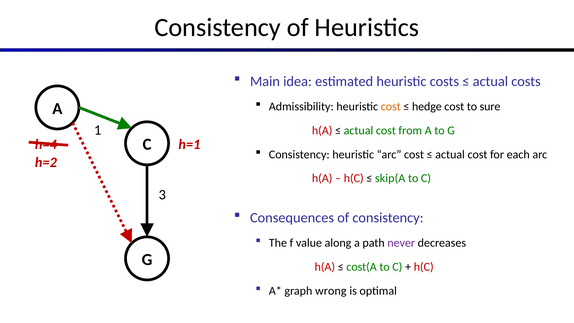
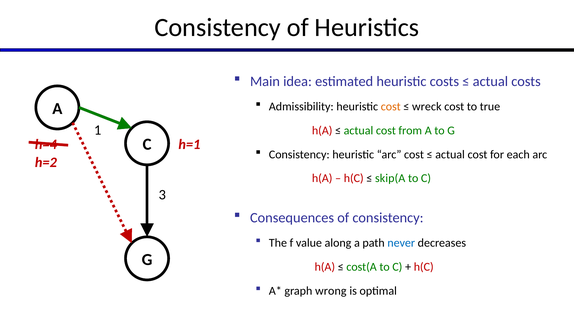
hedge: hedge -> wreck (427, 107)
sure: sure -> true (490, 107)
never colour: purple -> blue (401, 243)
